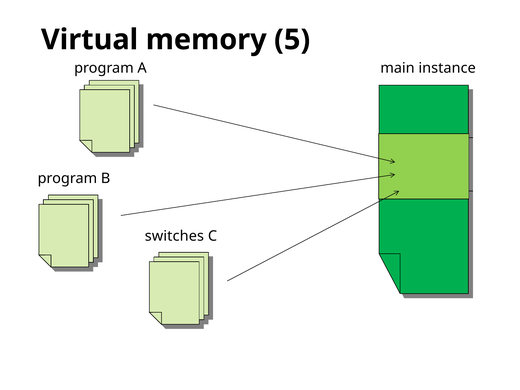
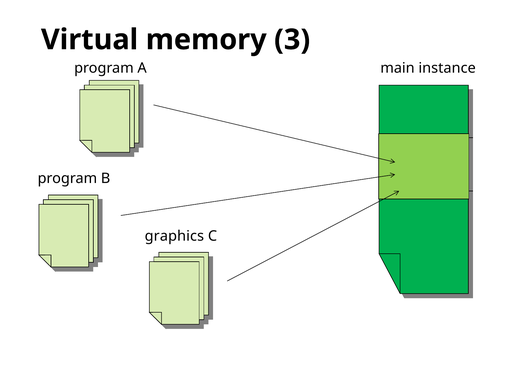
5: 5 -> 3 (292, 40)
switches: switches -> graphics (174, 236)
